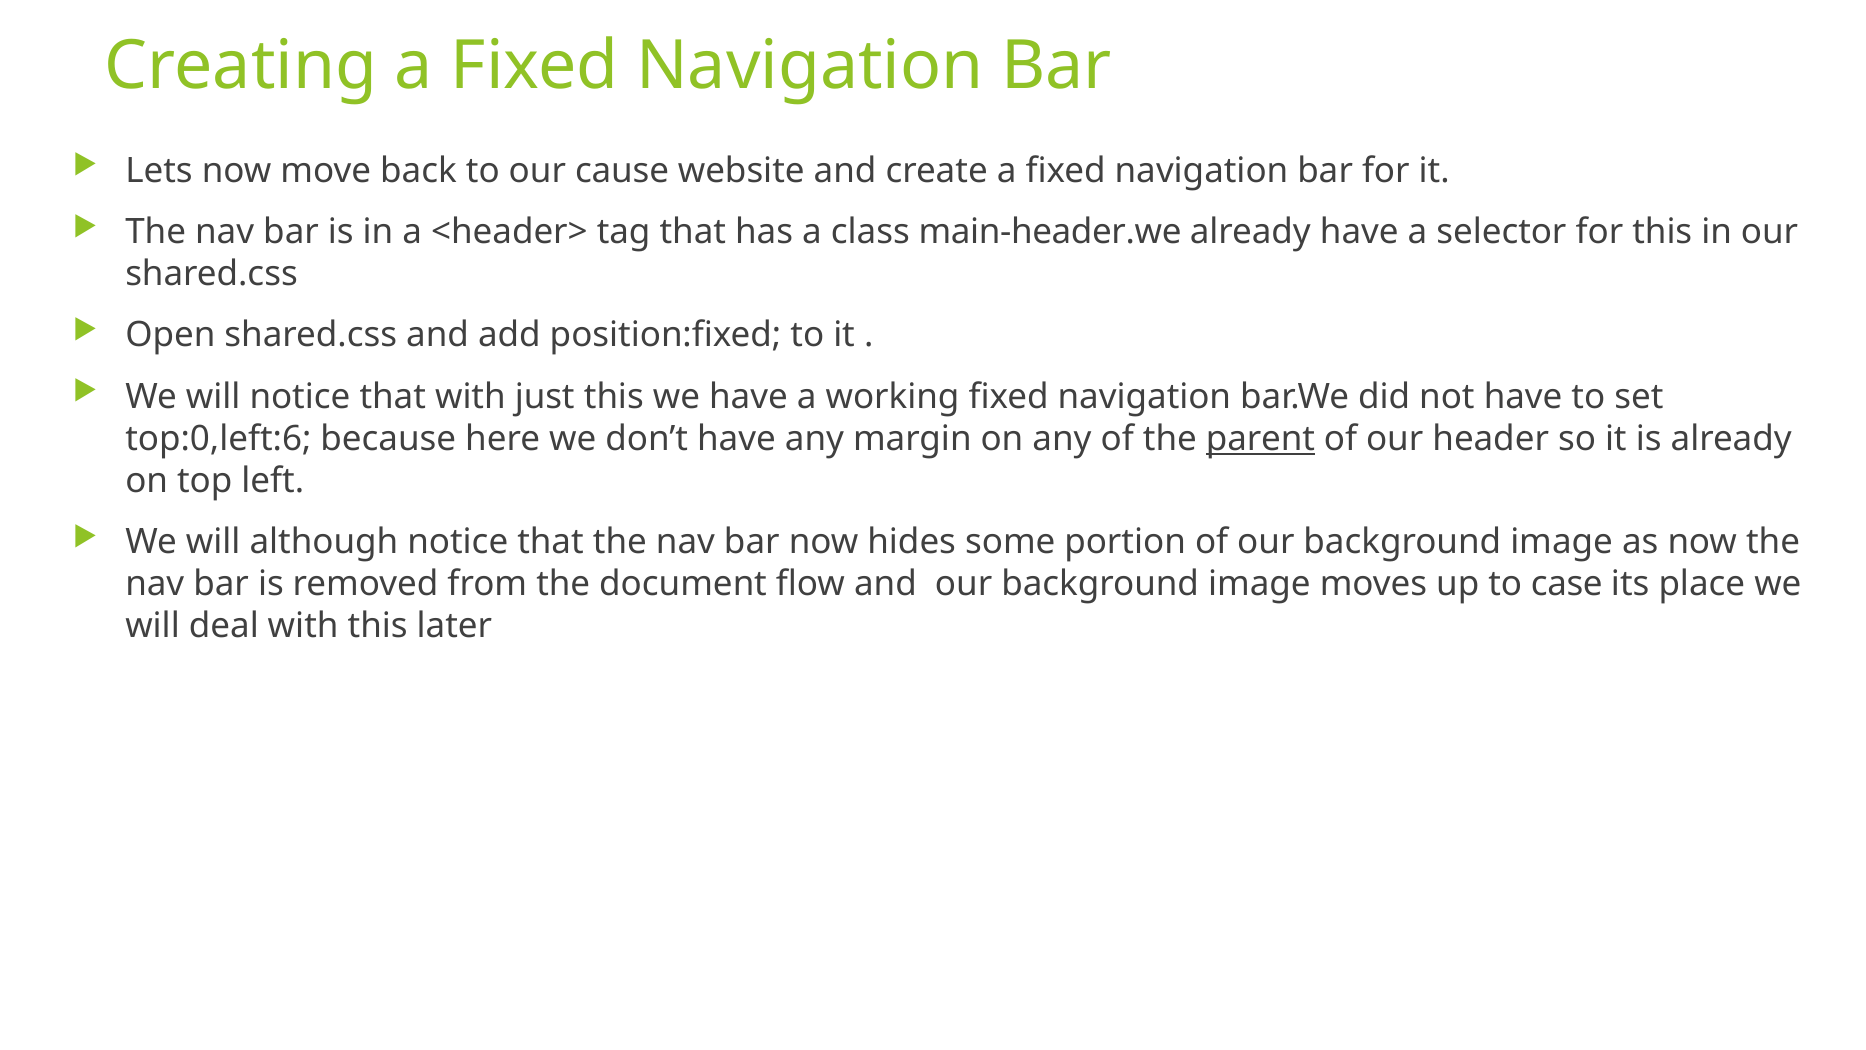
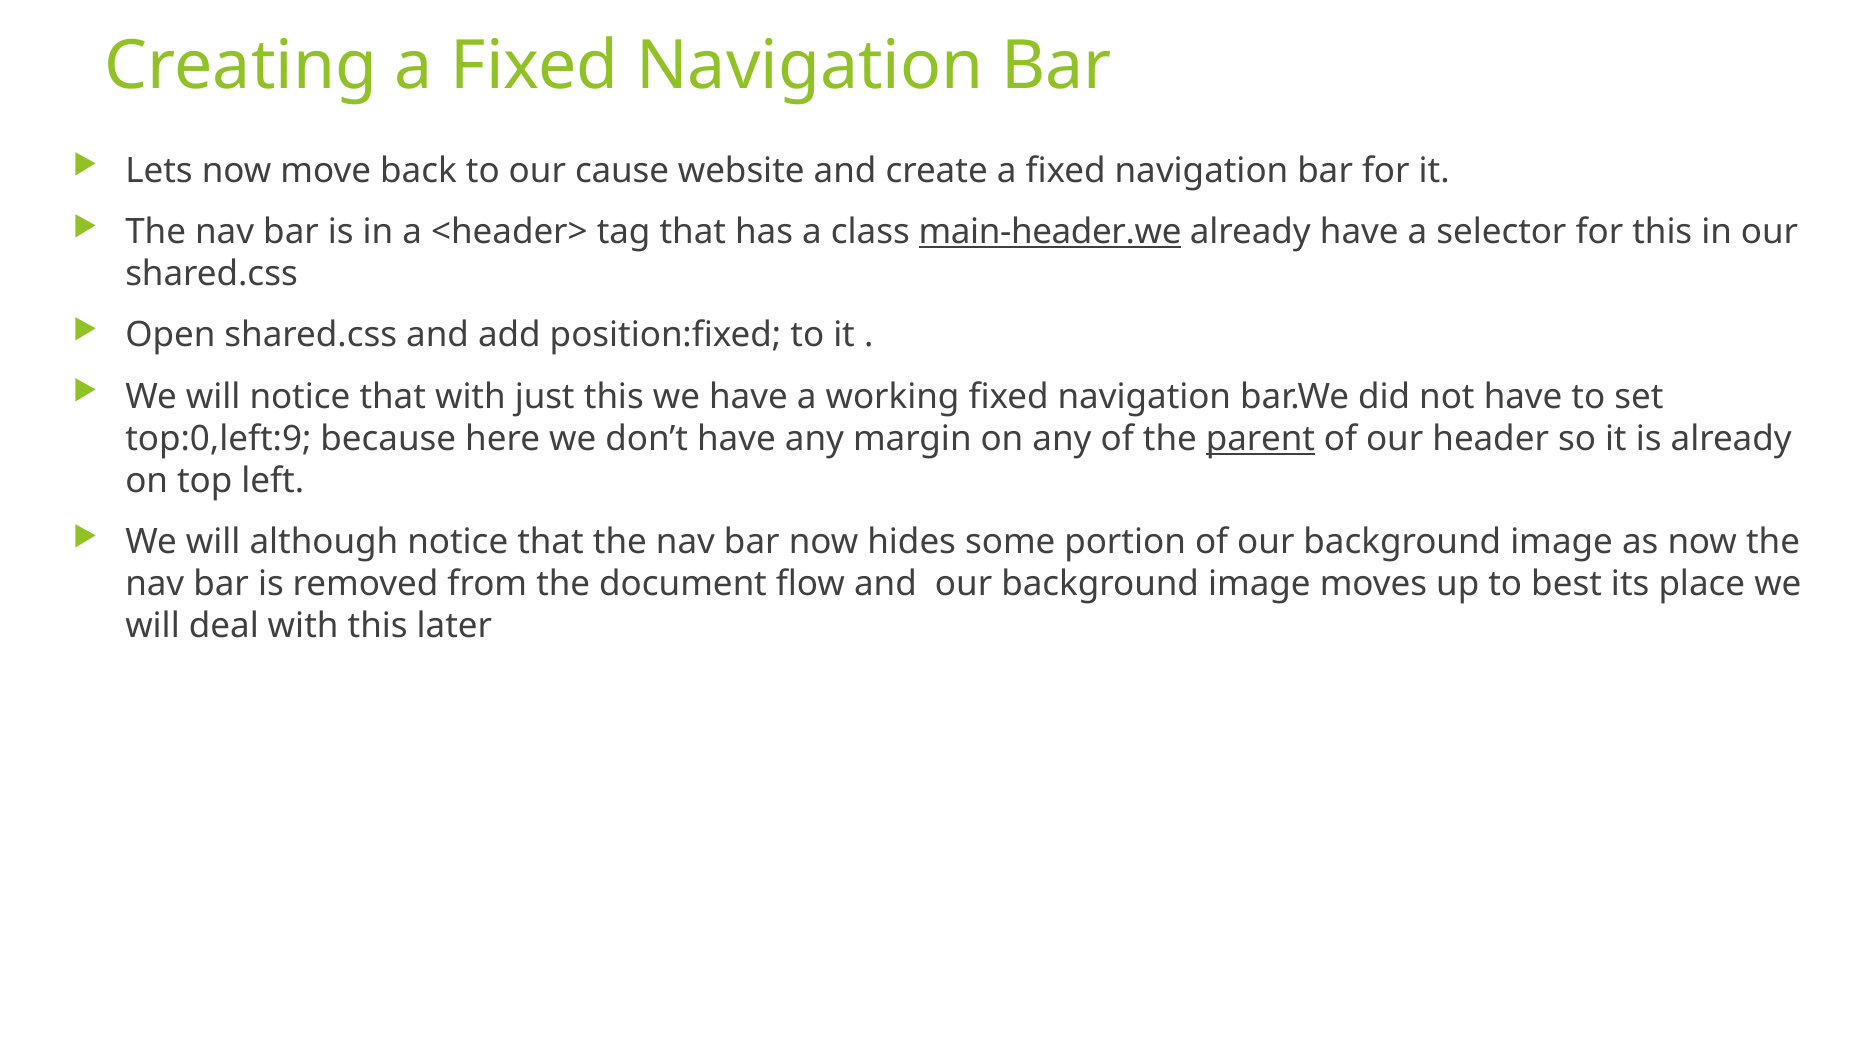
main-header.we underline: none -> present (1050, 232)
top:0,left:6: top:0,left:6 -> top:0,left:9 (218, 439)
case: case -> best (1567, 584)
